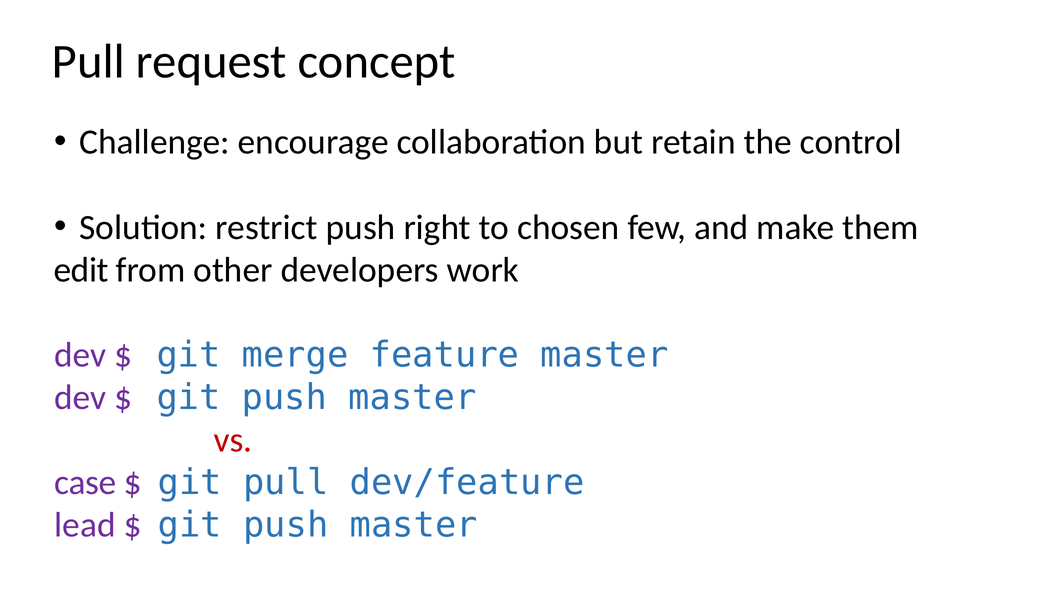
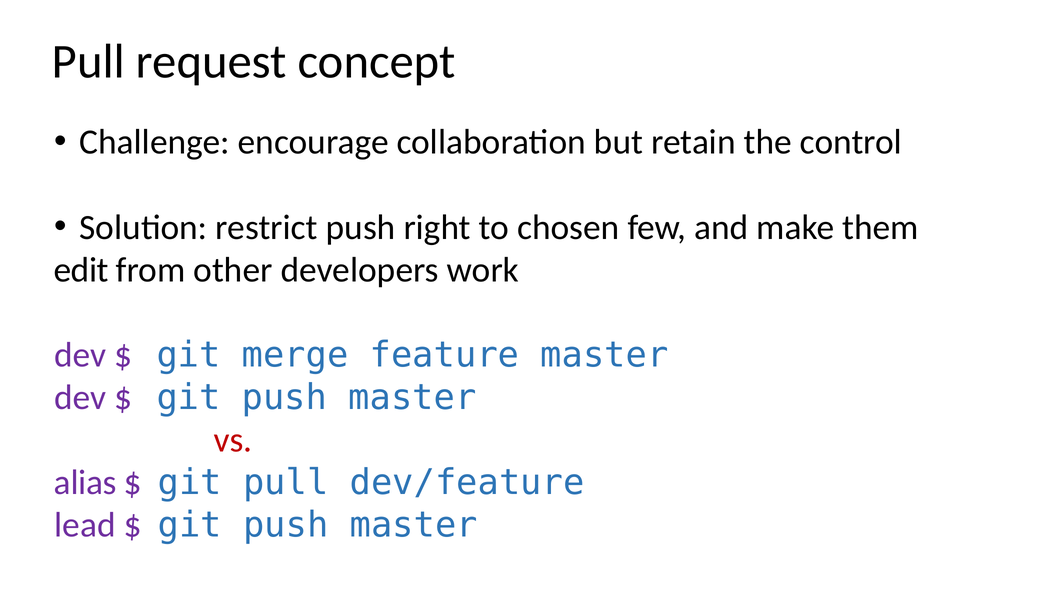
case: case -> alias (85, 482)
